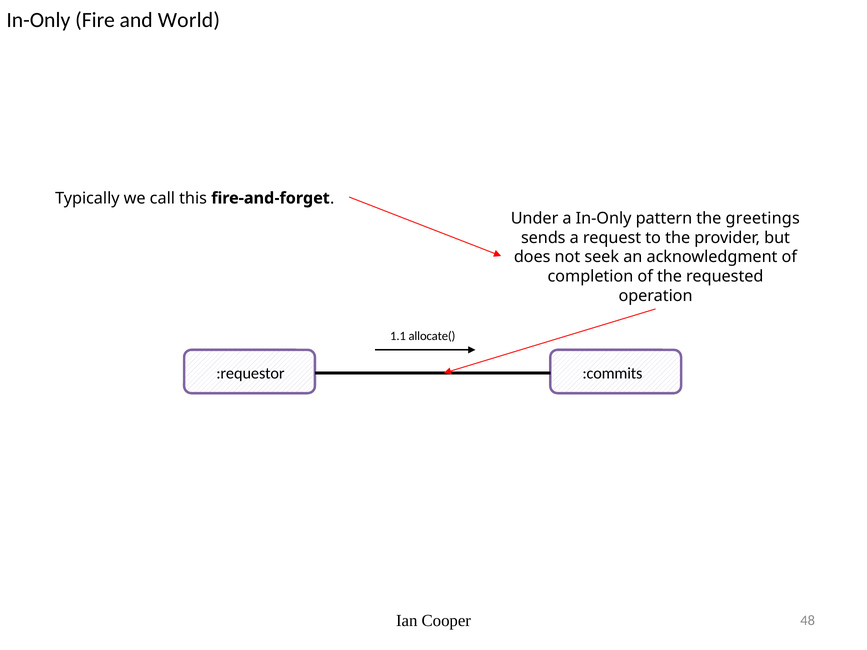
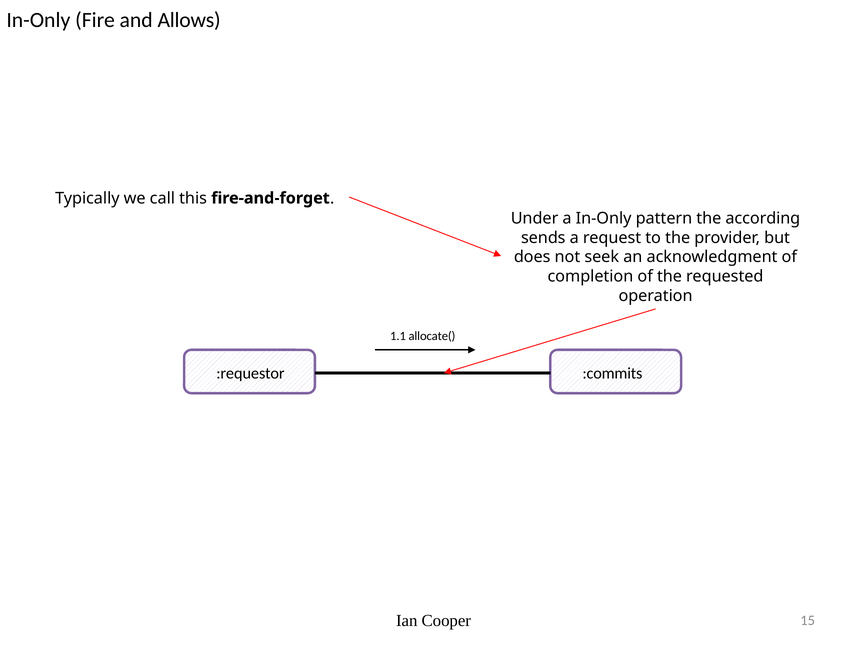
World: World -> Allows (189, 20)
greetings: greetings -> according (763, 218)
48: 48 -> 15 (808, 621)
